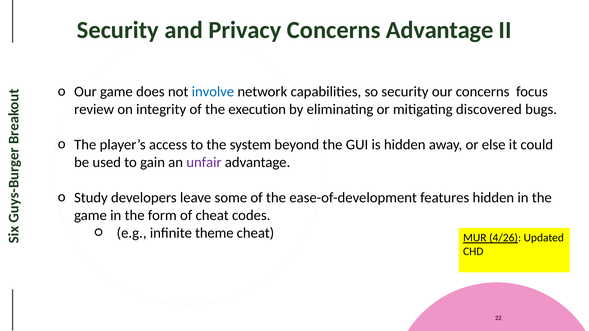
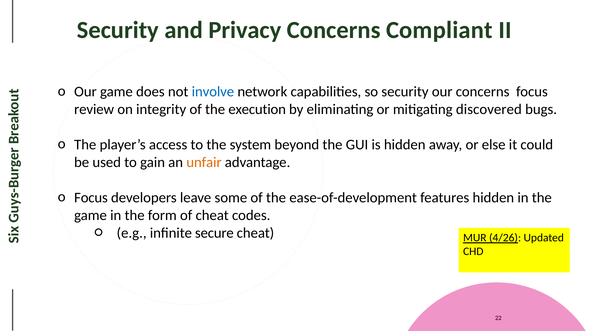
Concerns Advantage: Advantage -> Compliant (439, 30)
unfair colour: purple -> orange (204, 162)
Study: Study -> Focus (91, 198)
theme: theme -> secure (214, 233)
